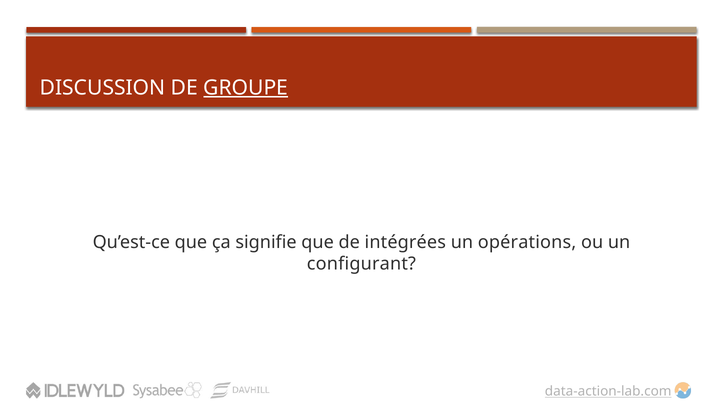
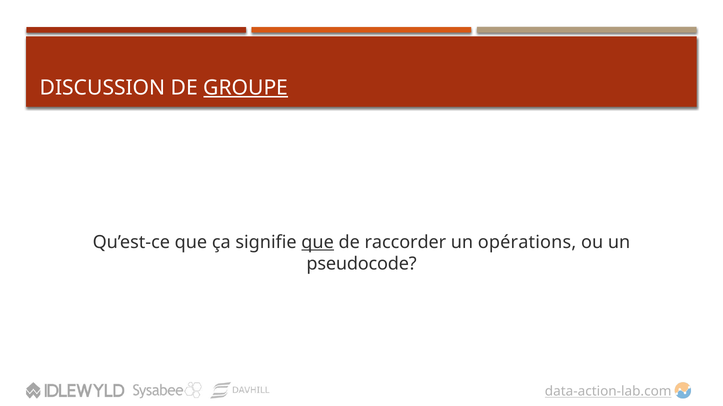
que underline: none -> present (318, 242)
intégrées: intégrées -> raccorder (405, 242)
configurant: configurant -> pseudocode (362, 264)
